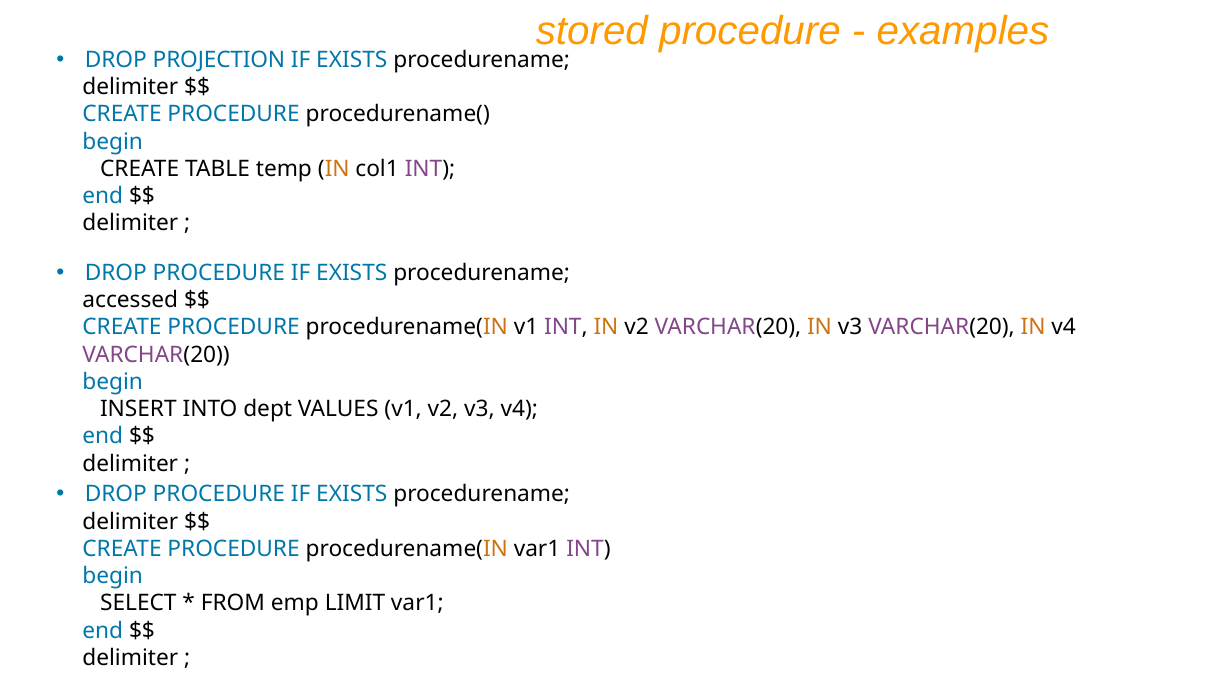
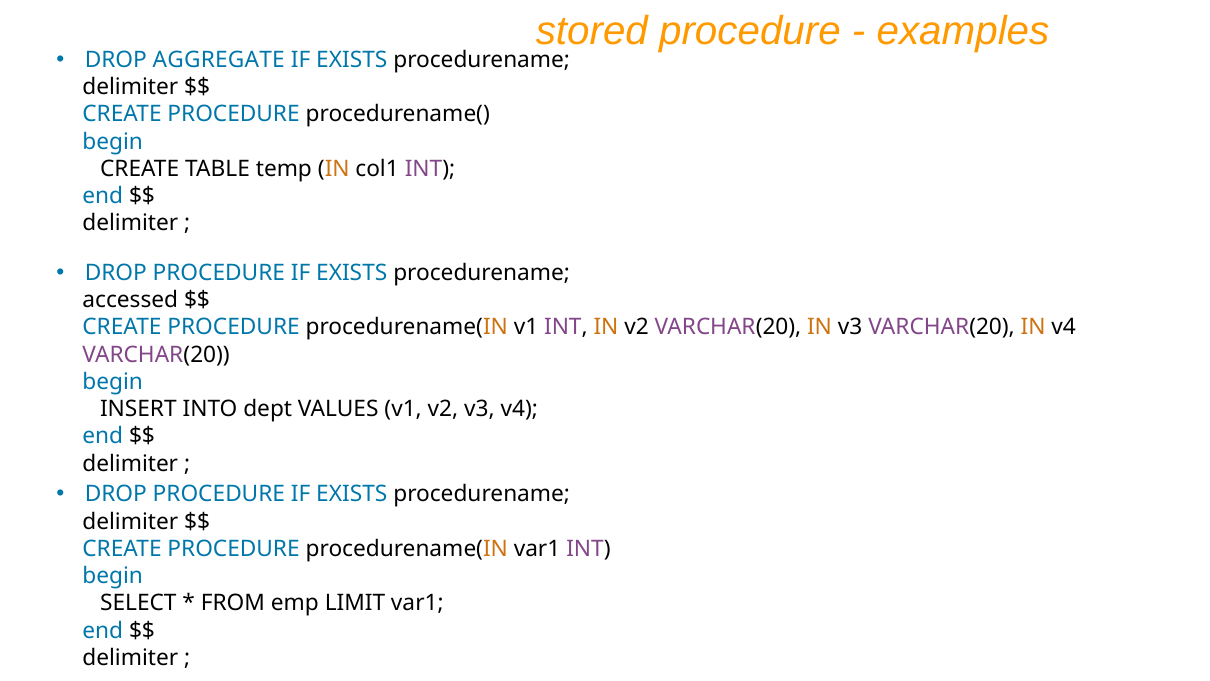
PROJECTION: PROJECTION -> AGGREGATE (219, 60)
